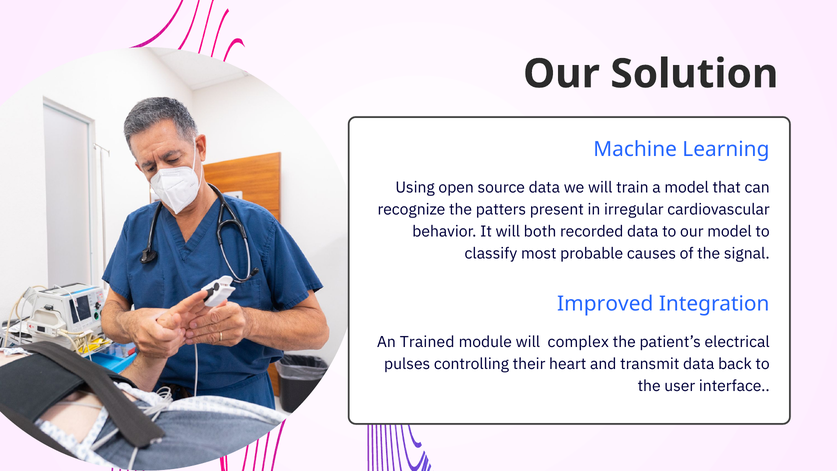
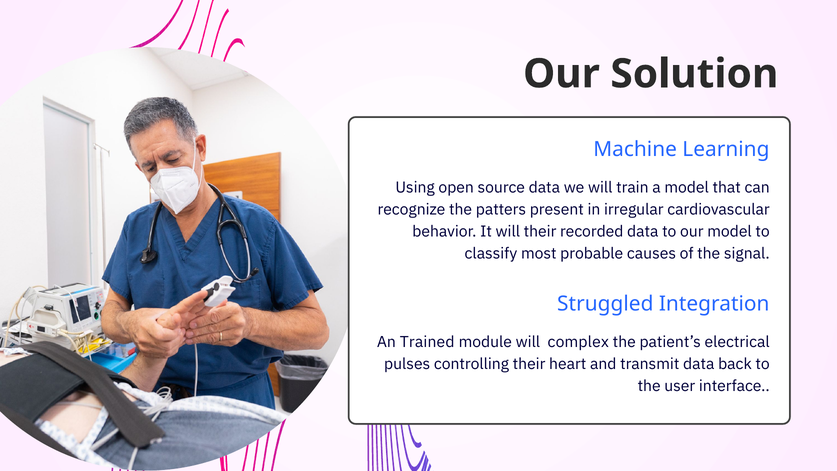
will both: both -> their (540, 231)
Improved: Improved -> Struggled (605, 304)
